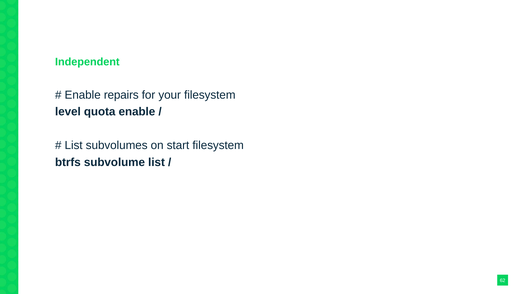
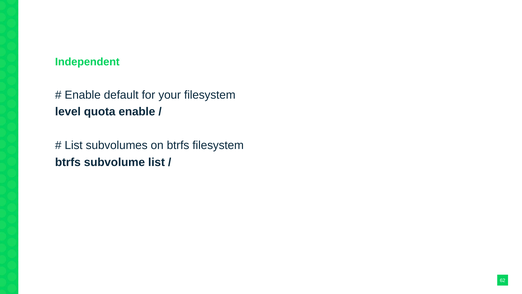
repairs: repairs -> default (121, 95)
on start: start -> btrfs (178, 145)
